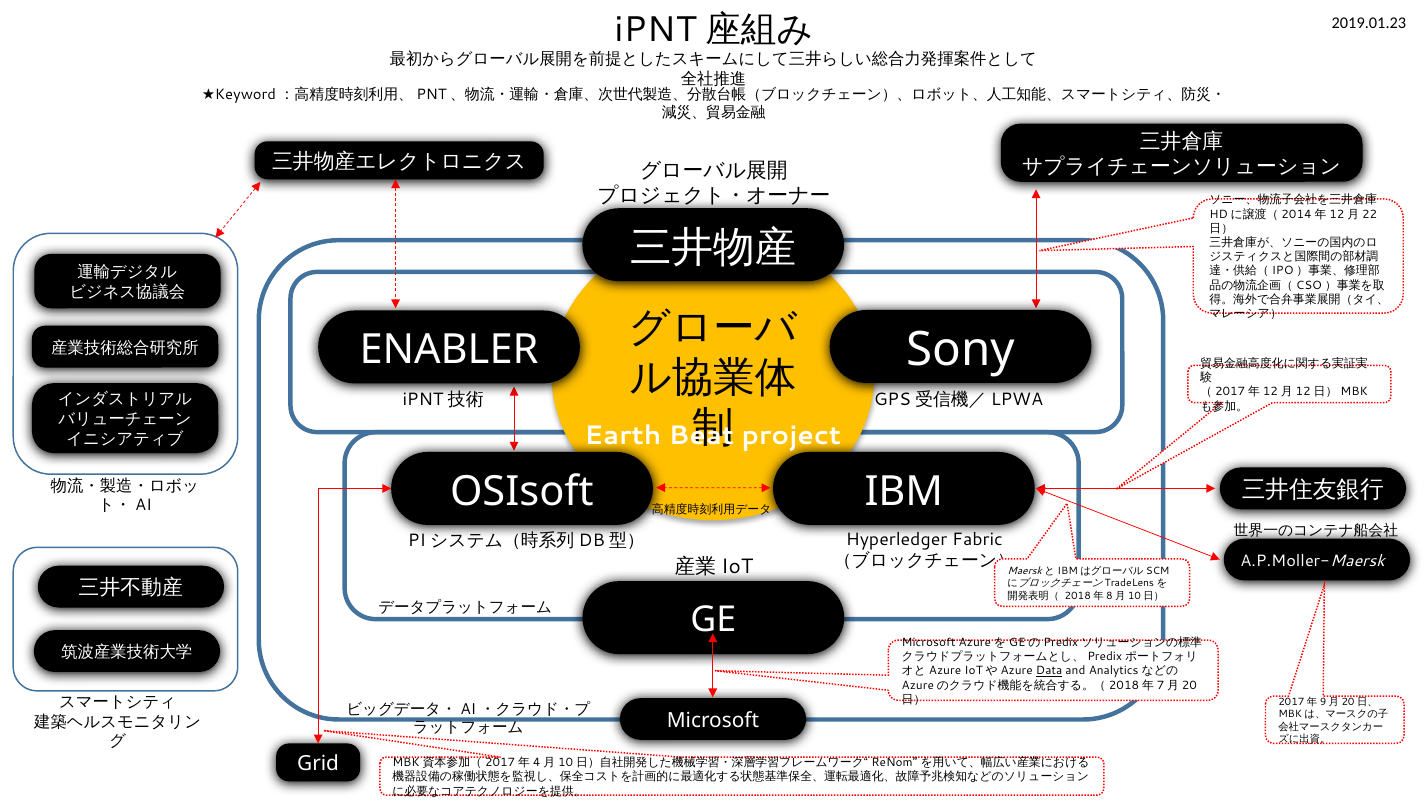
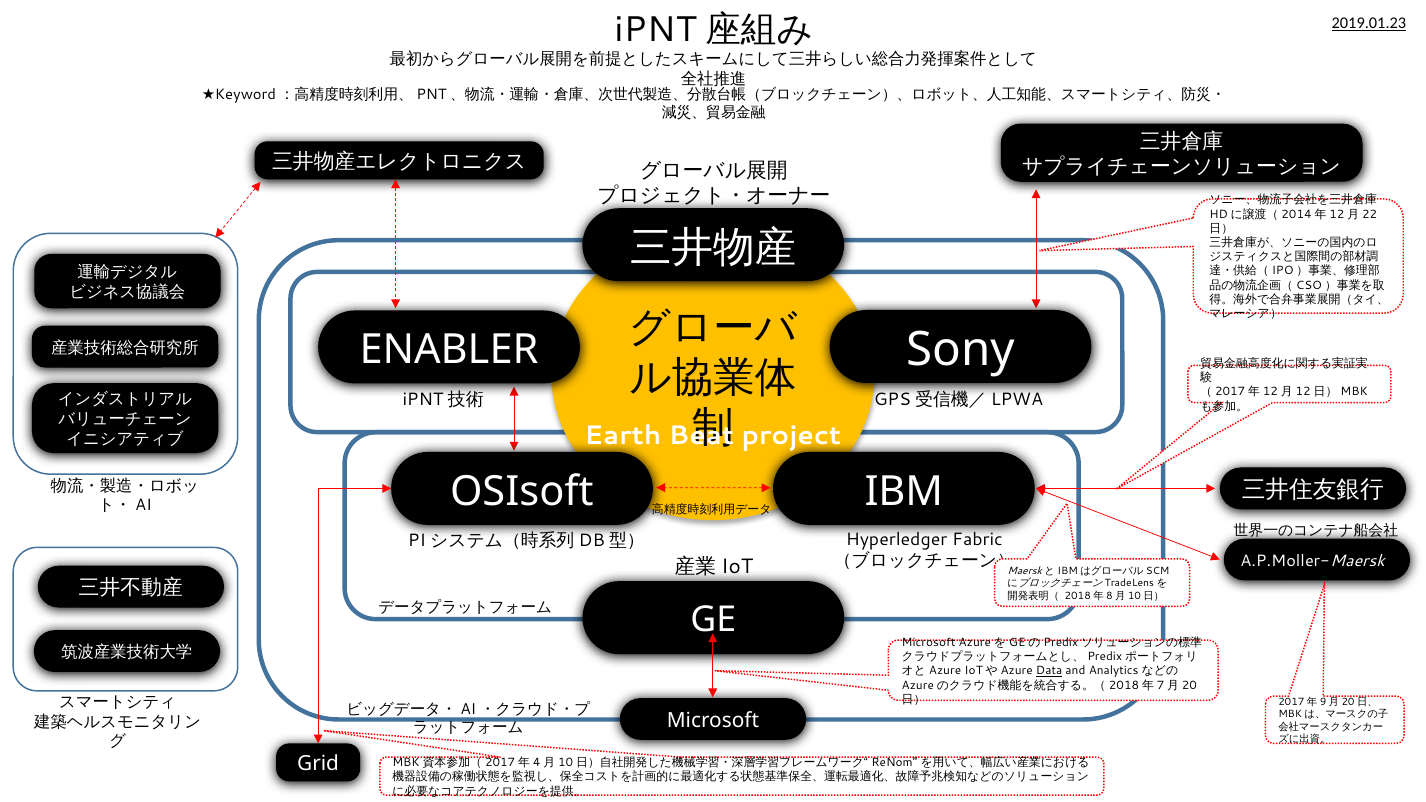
2019.01.23 underline: none -> present (1369, 23)
